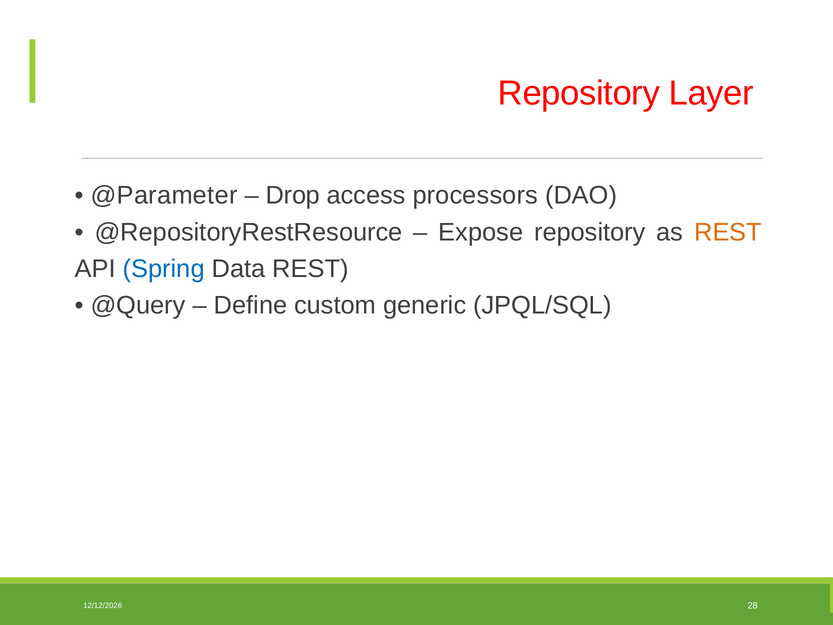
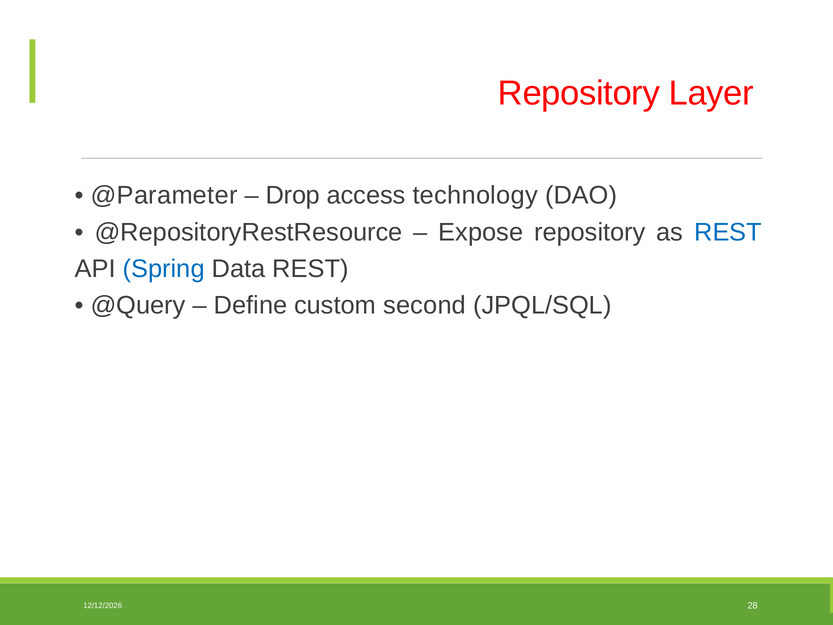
processors: processors -> technology (475, 195)
REST colour: orange -> blue (728, 232)
generic: generic -> second (425, 305)
